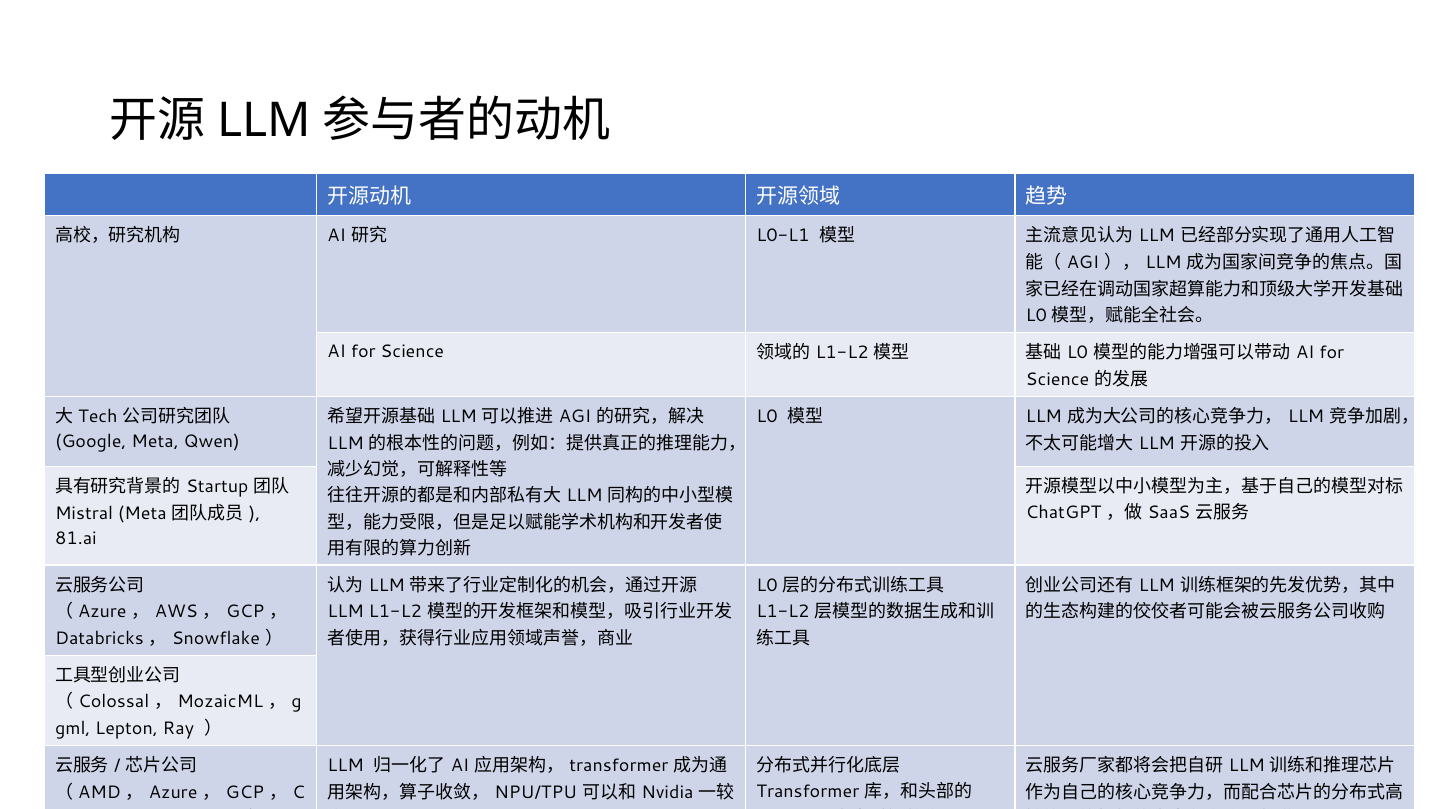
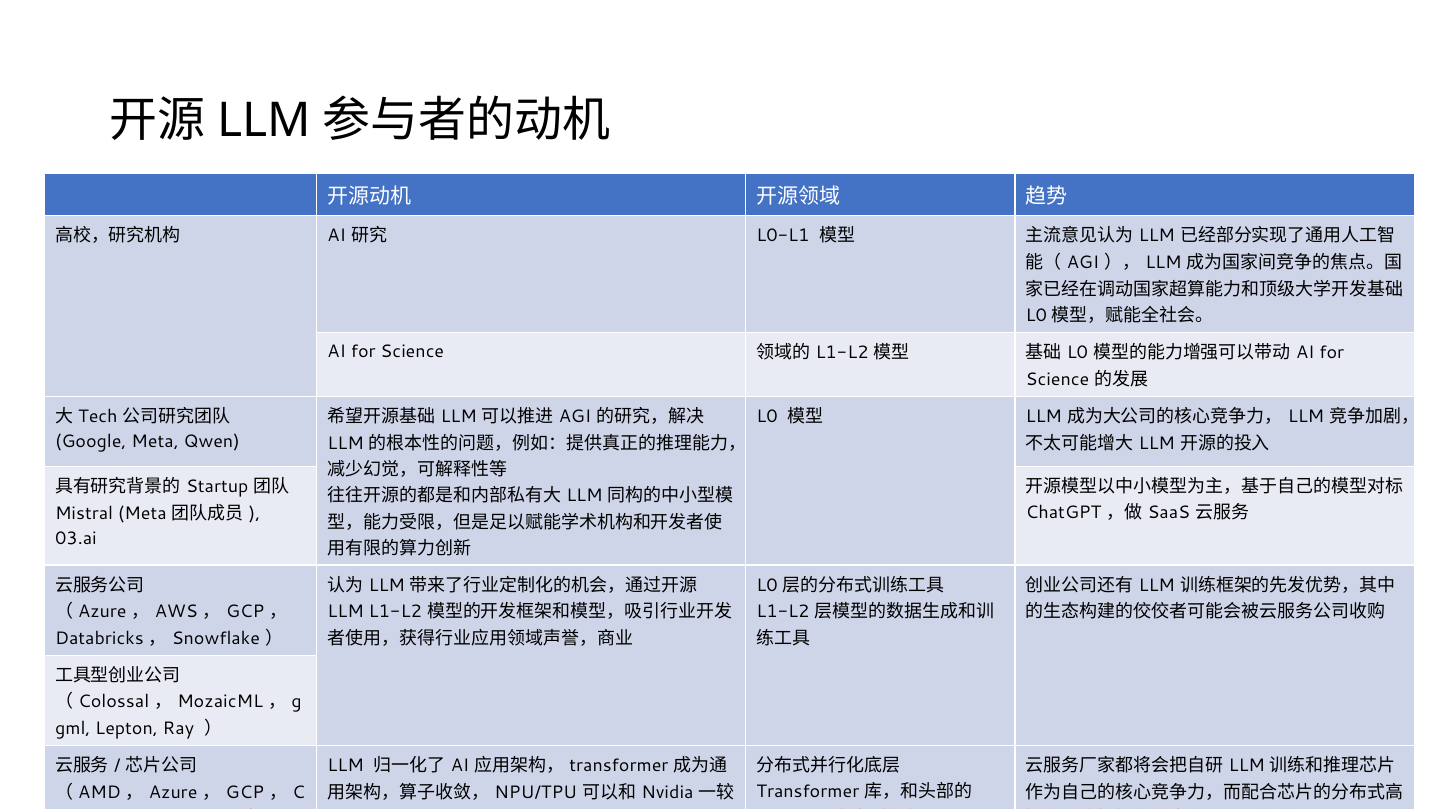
81.ai: 81.ai -> 03.ai (76, 539)
